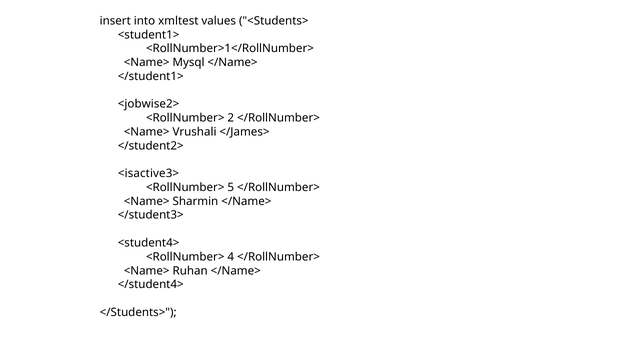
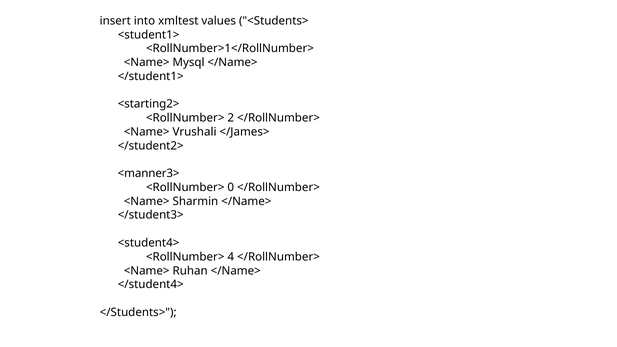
<jobwise2>: <jobwise2> -> <starting2> (149, 104)
<isactive3>: <isactive3> -> <manner3> (149, 174)
5: 5 -> 0 (231, 187)
